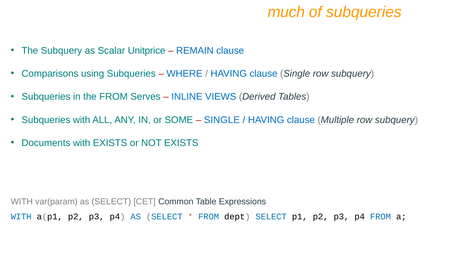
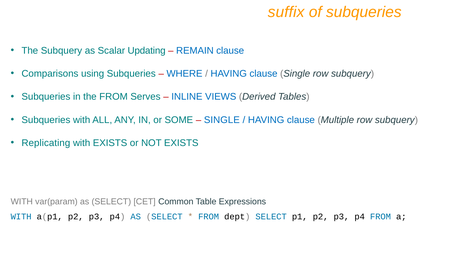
much: much -> suffix (286, 12)
Unitprice: Unitprice -> Updating (147, 51)
Documents: Documents -> Replicating (46, 143)
